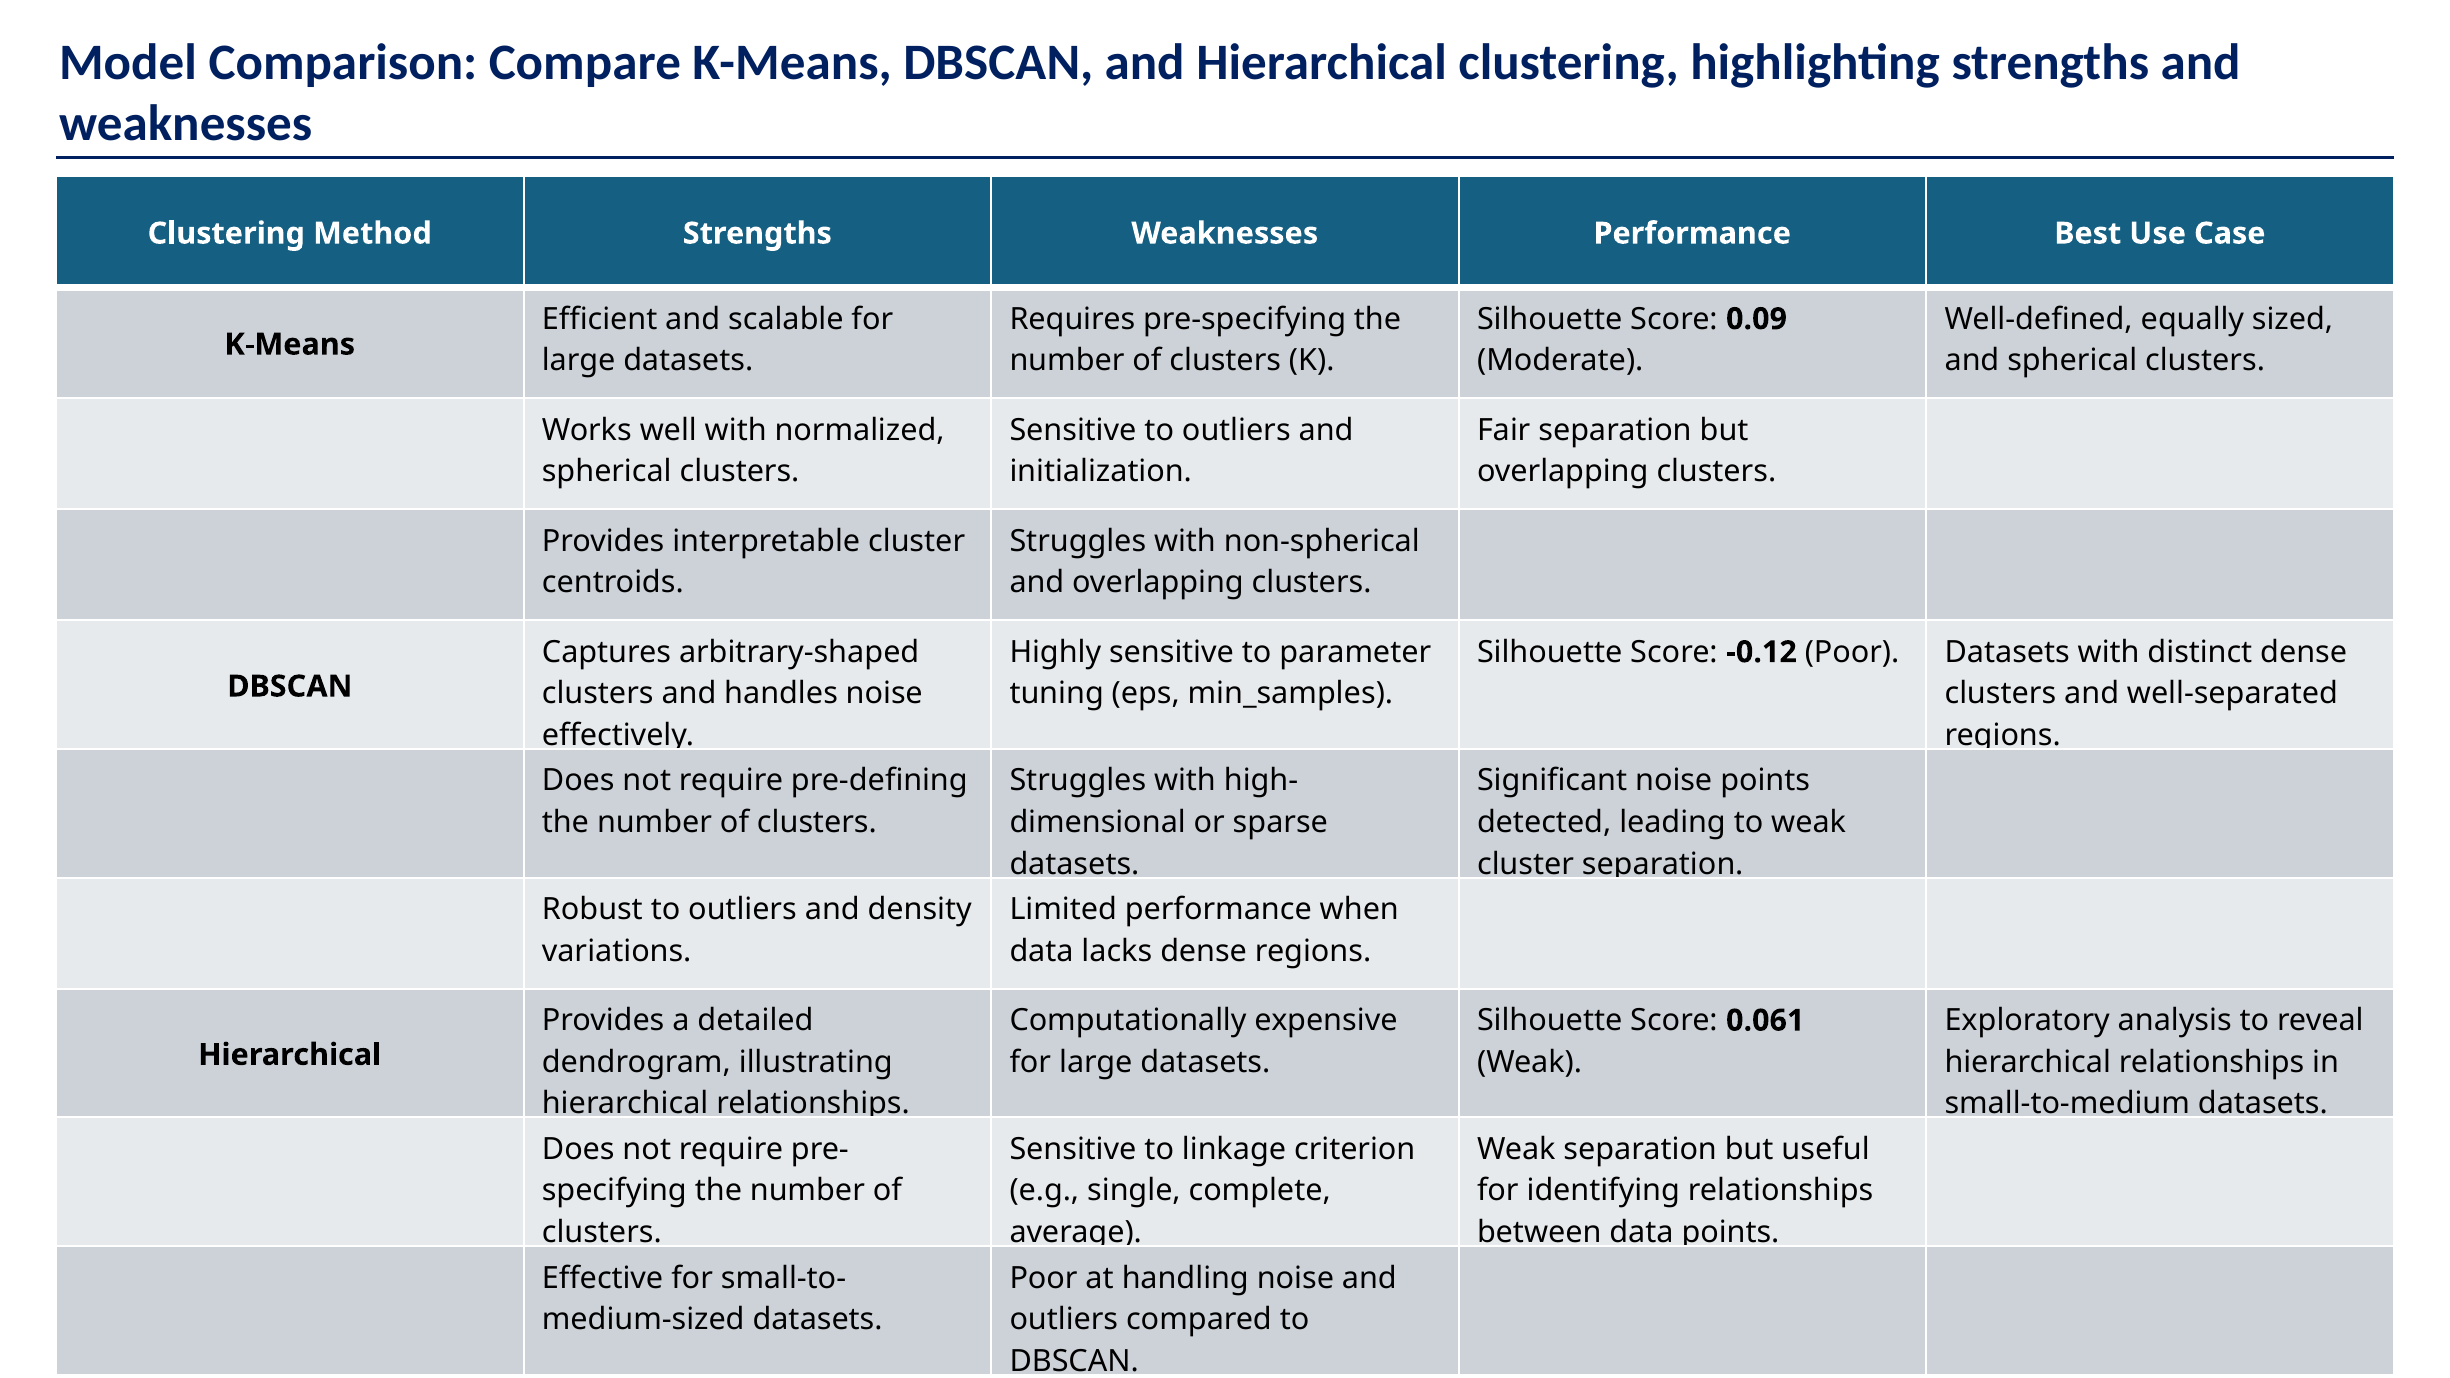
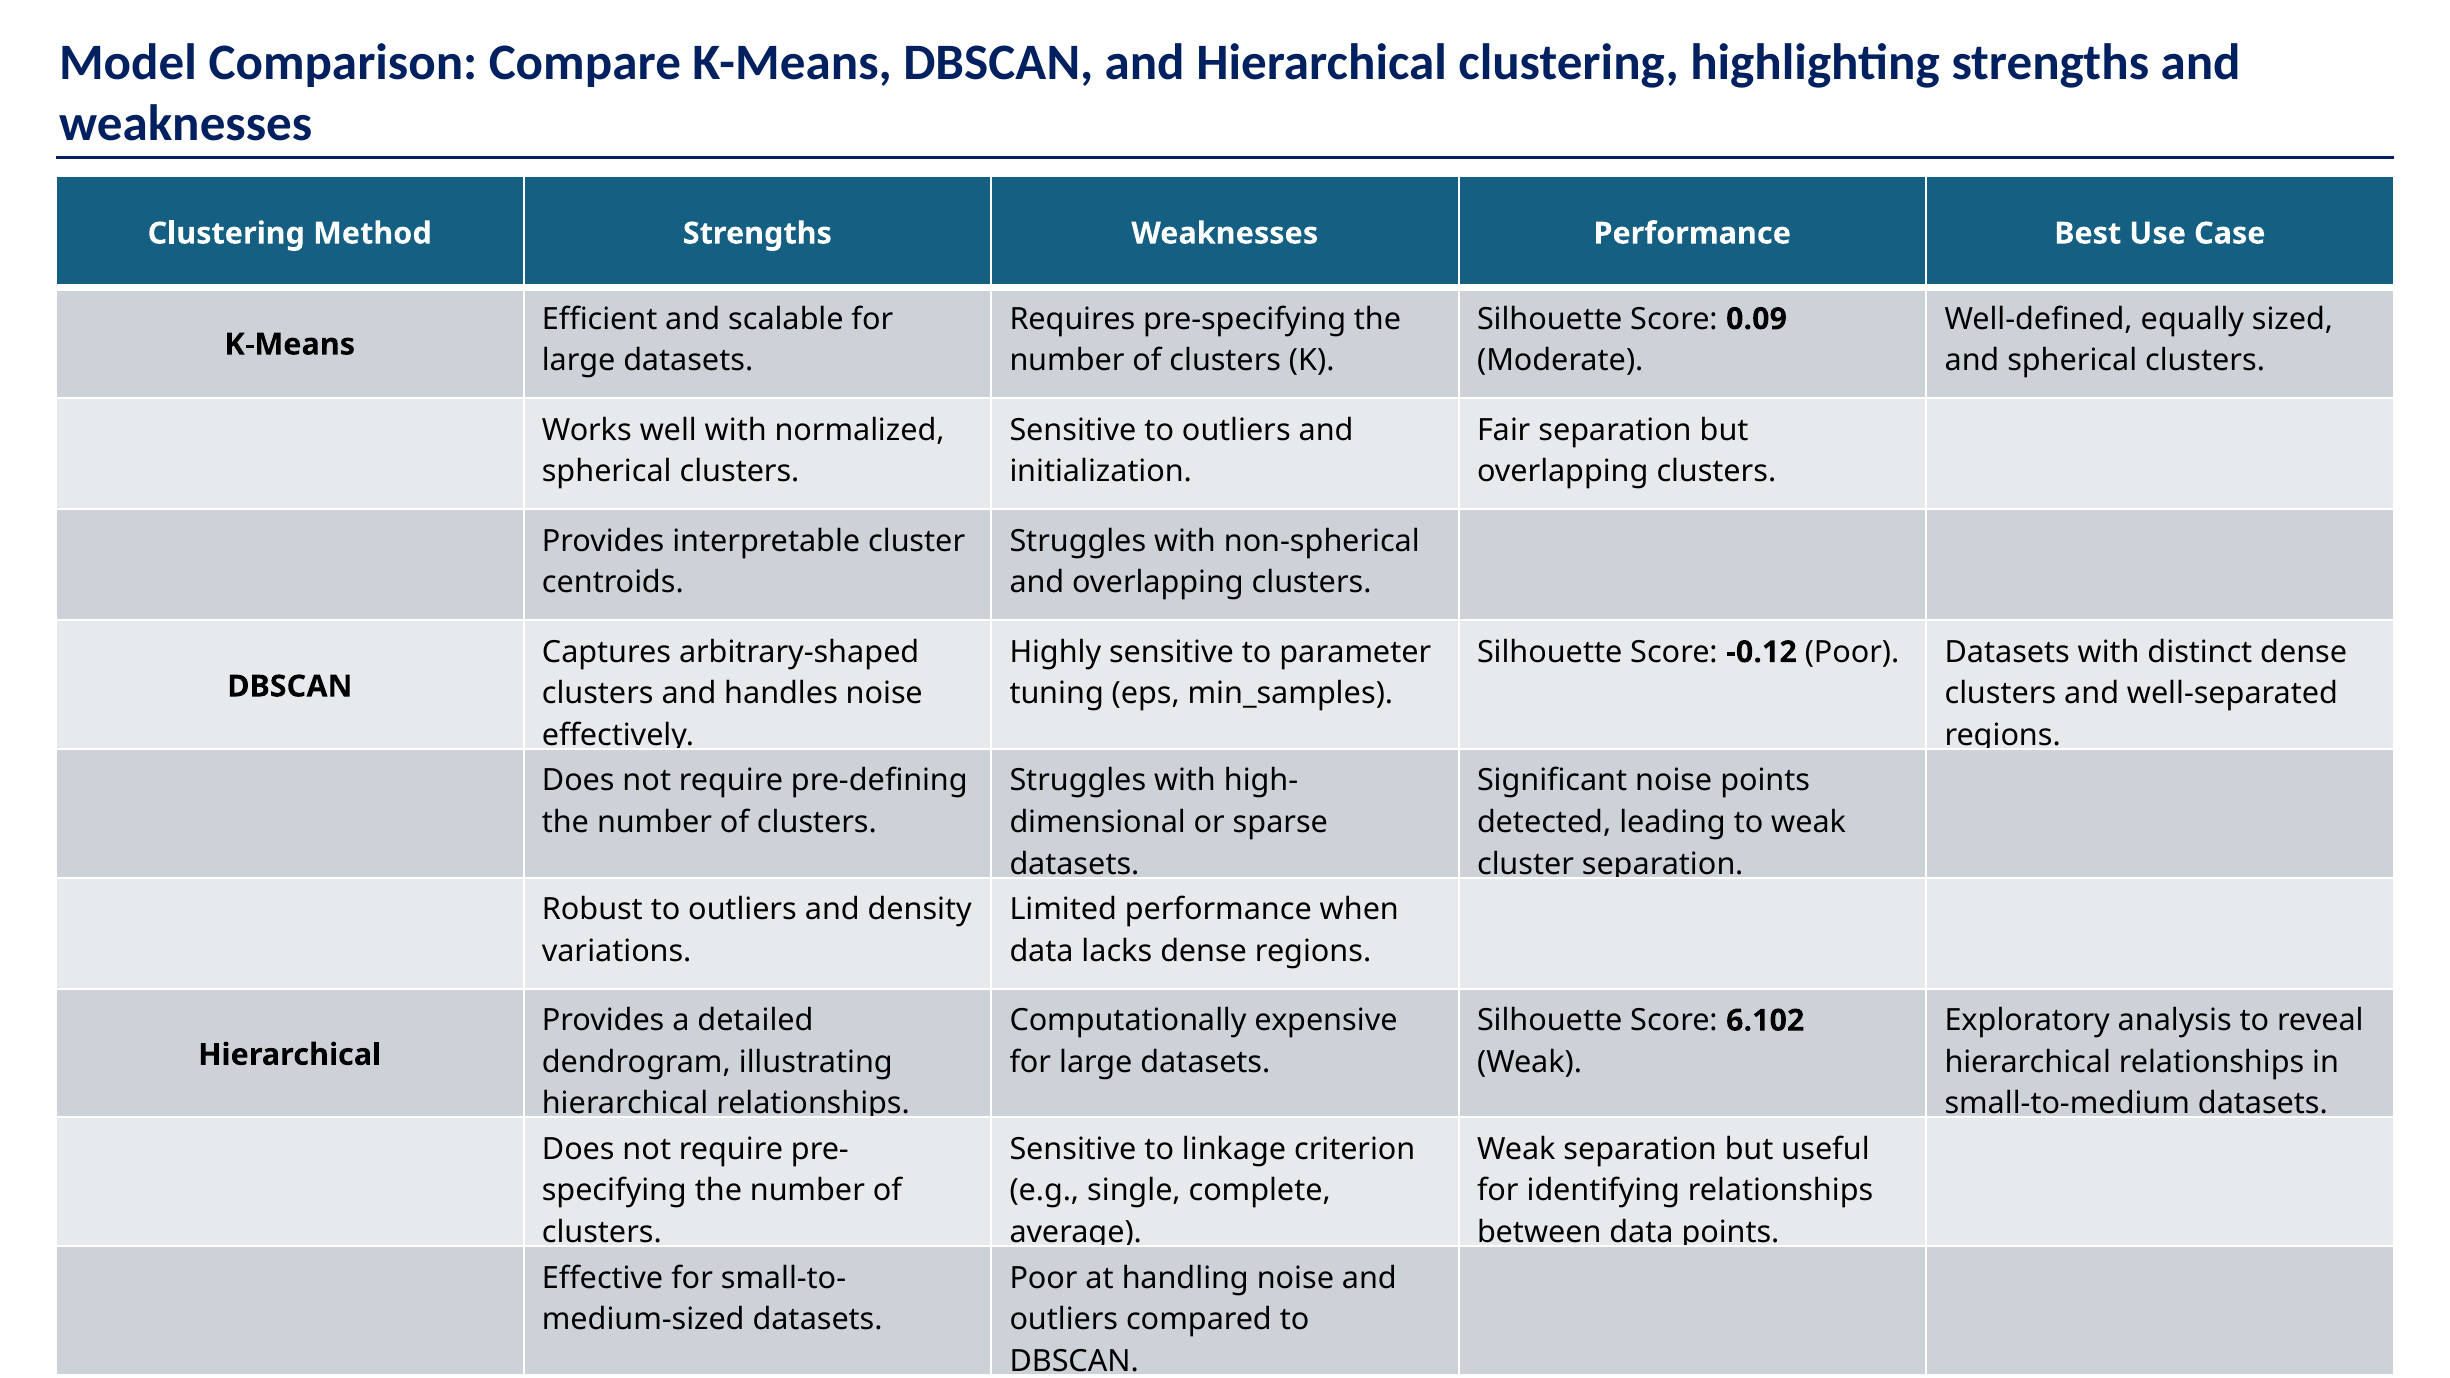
0.061: 0.061 -> 6.102 (1765, 1021)
